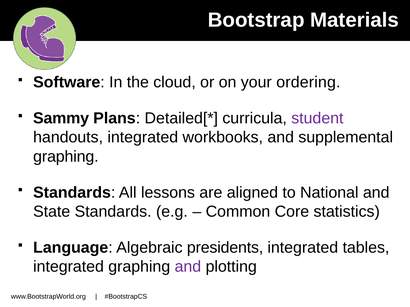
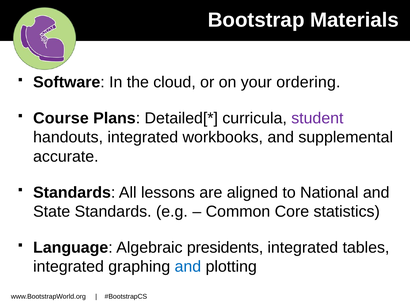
Sammy: Sammy -> Course (61, 118)
graphing: graphing -> accurate (66, 157)
and colour: purple -> blue (188, 267)
